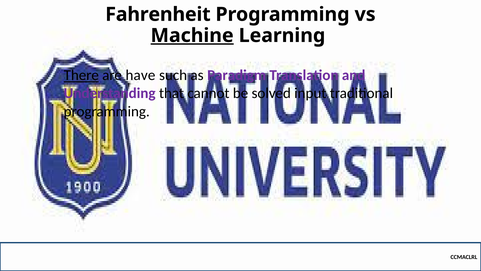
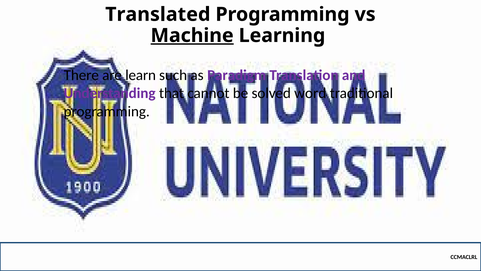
Fahrenheit: Fahrenheit -> Translated (158, 14)
There underline: present -> none (81, 75)
have: have -> learn (141, 75)
input: input -> word (310, 93)
